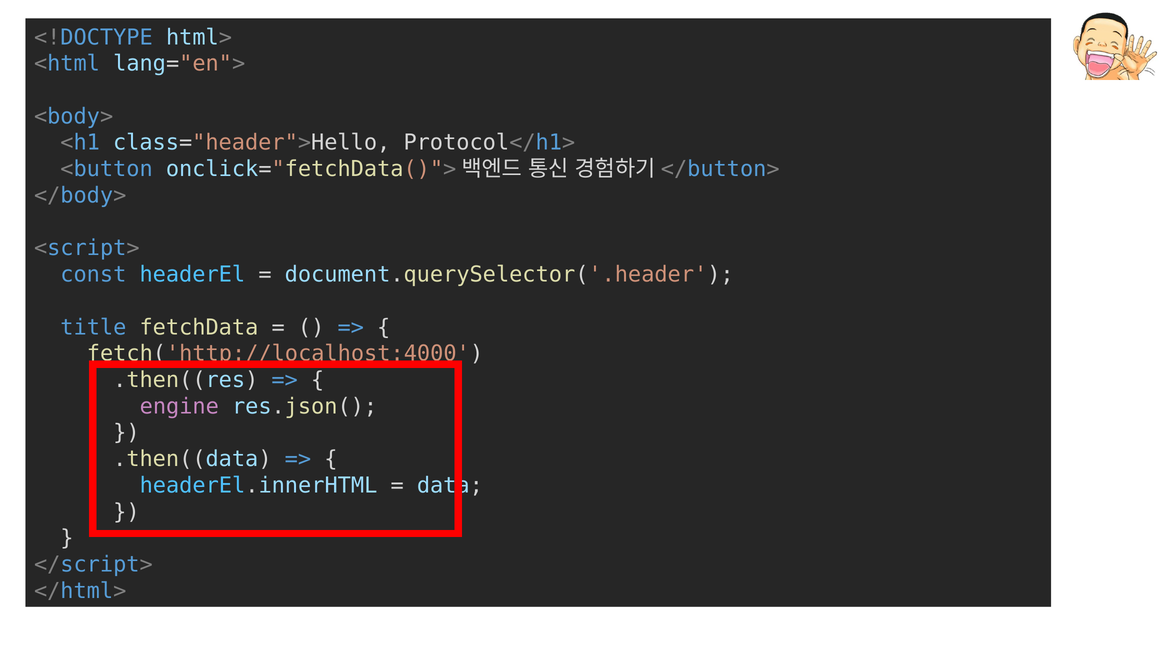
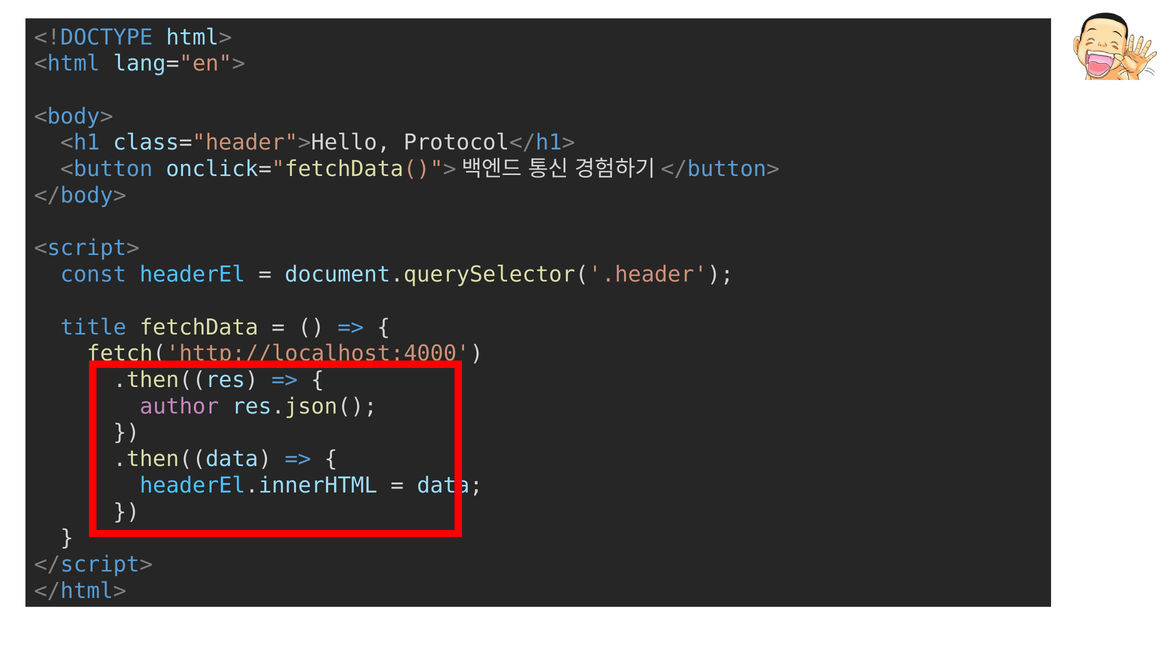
engine: engine -> author (179, 406)
